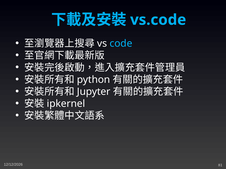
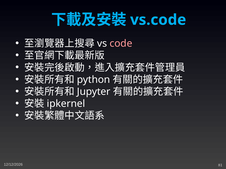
code colour: light blue -> pink (121, 44)
